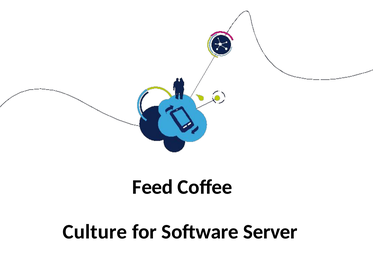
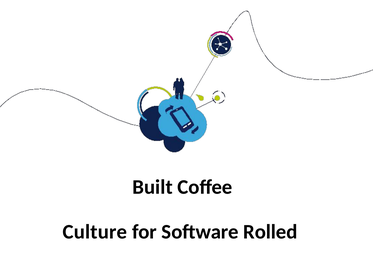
Feed: Feed -> Built (153, 188)
Server: Server -> Rolled (270, 232)
